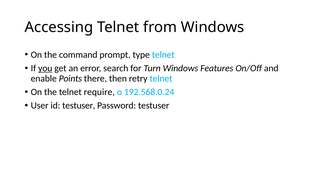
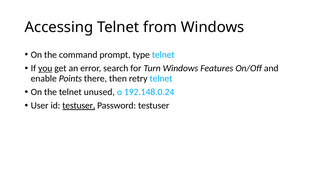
require: require -> unused (99, 92)
192.568.0.24: 192.568.0.24 -> 192.148.0.24 (149, 92)
testuser underline: none -> present (79, 106)
